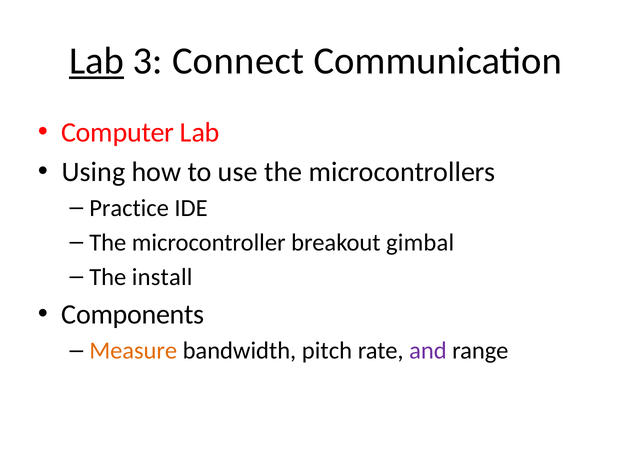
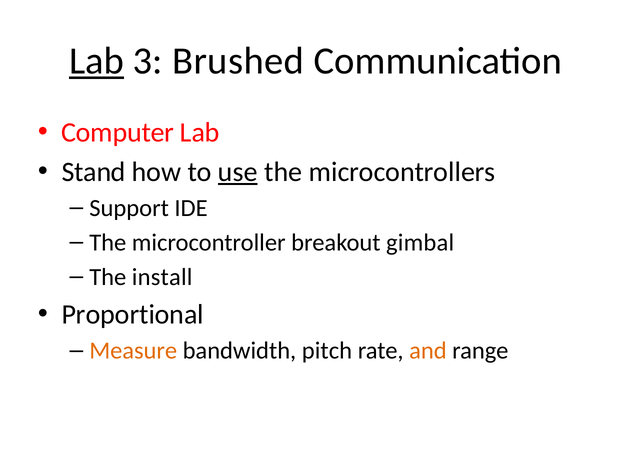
Connect: Connect -> Brushed (238, 61)
Using: Using -> Stand (94, 172)
use underline: none -> present (238, 172)
Practice: Practice -> Support (129, 208)
Components: Components -> Proportional (133, 315)
and colour: purple -> orange (428, 351)
